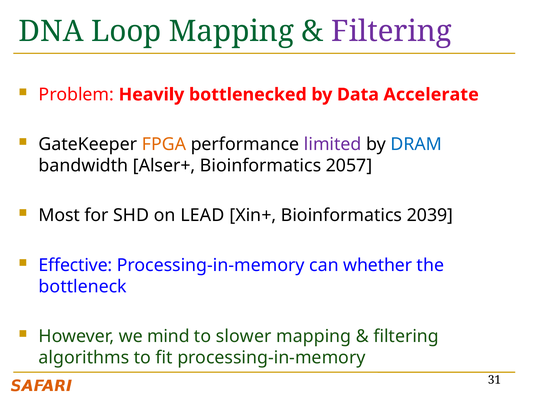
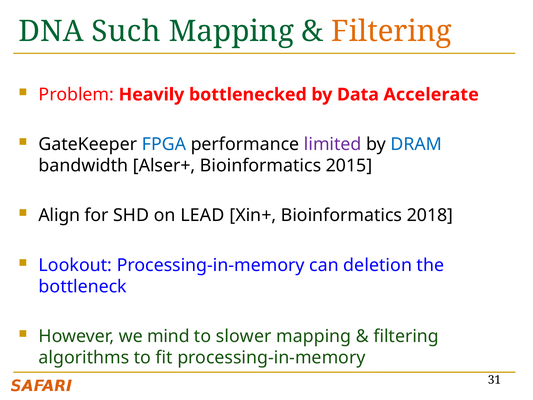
Loop: Loop -> Such (126, 31)
Filtering colour: purple -> orange (392, 31)
FPGA colour: orange -> blue (164, 144)
2057: 2057 -> 2015 (349, 166)
Most: Most -> Align (59, 215)
2039: 2039 -> 2018 (430, 215)
Effective: Effective -> Lookout (75, 265)
whether: whether -> deletion (378, 265)
